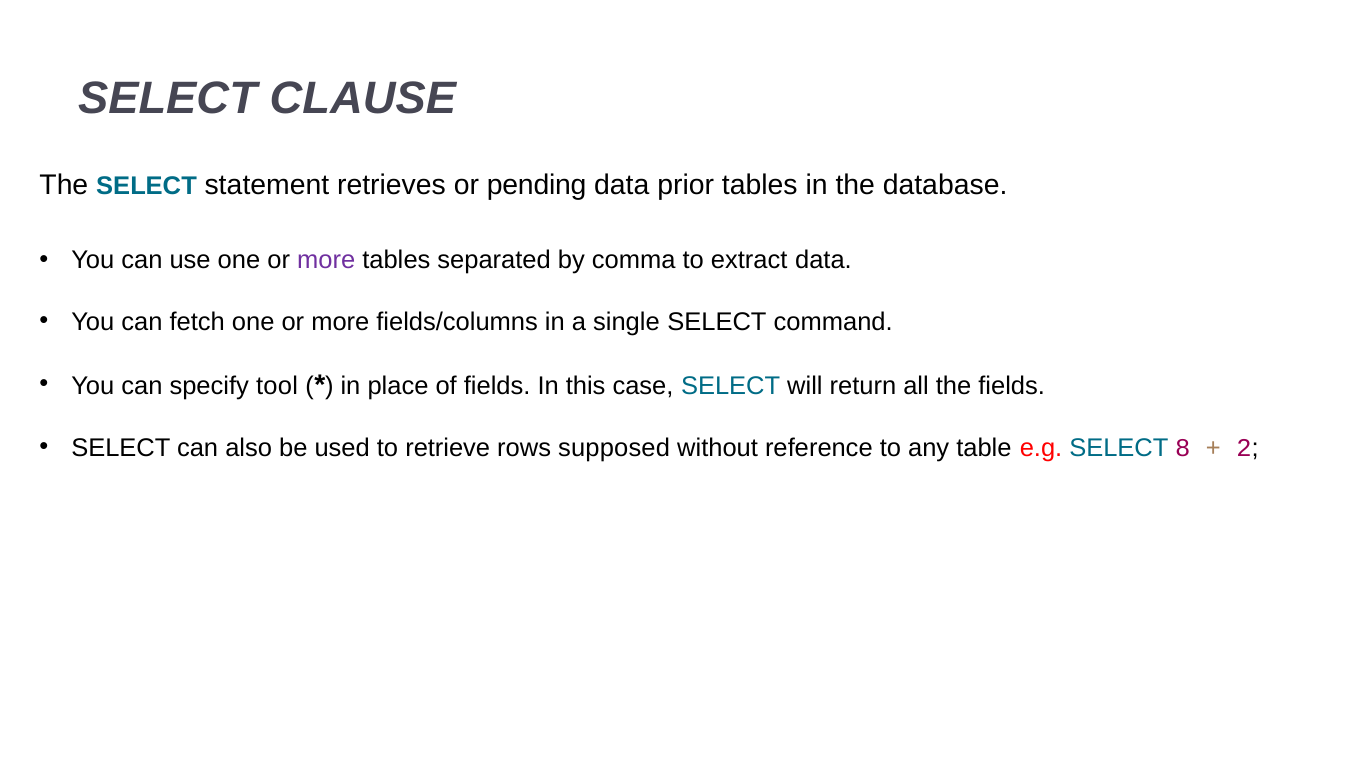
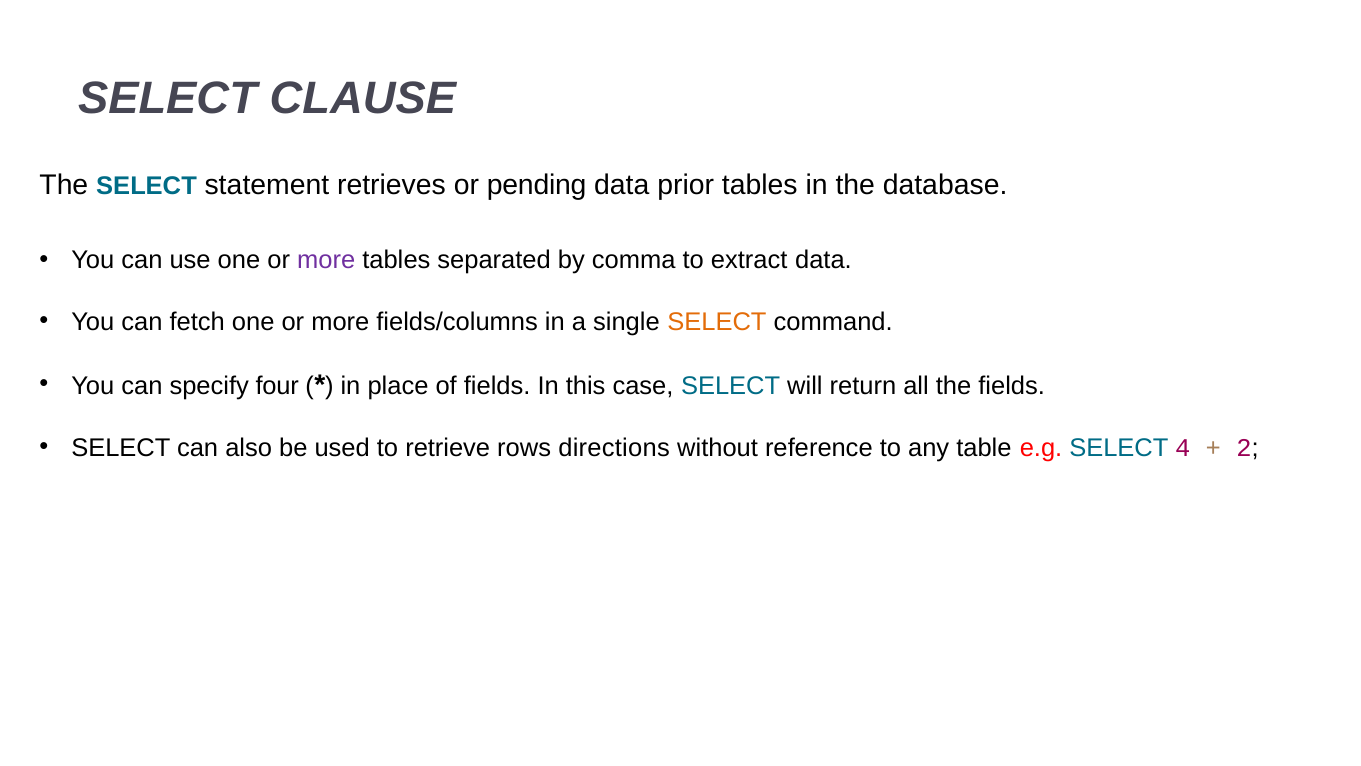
SELECT colour: black -> orange (717, 321)
tool: tool -> four (277, 386)
supposed: supposed -> directions (614, 447)
8: 8 -> 4 (1183, 447)
